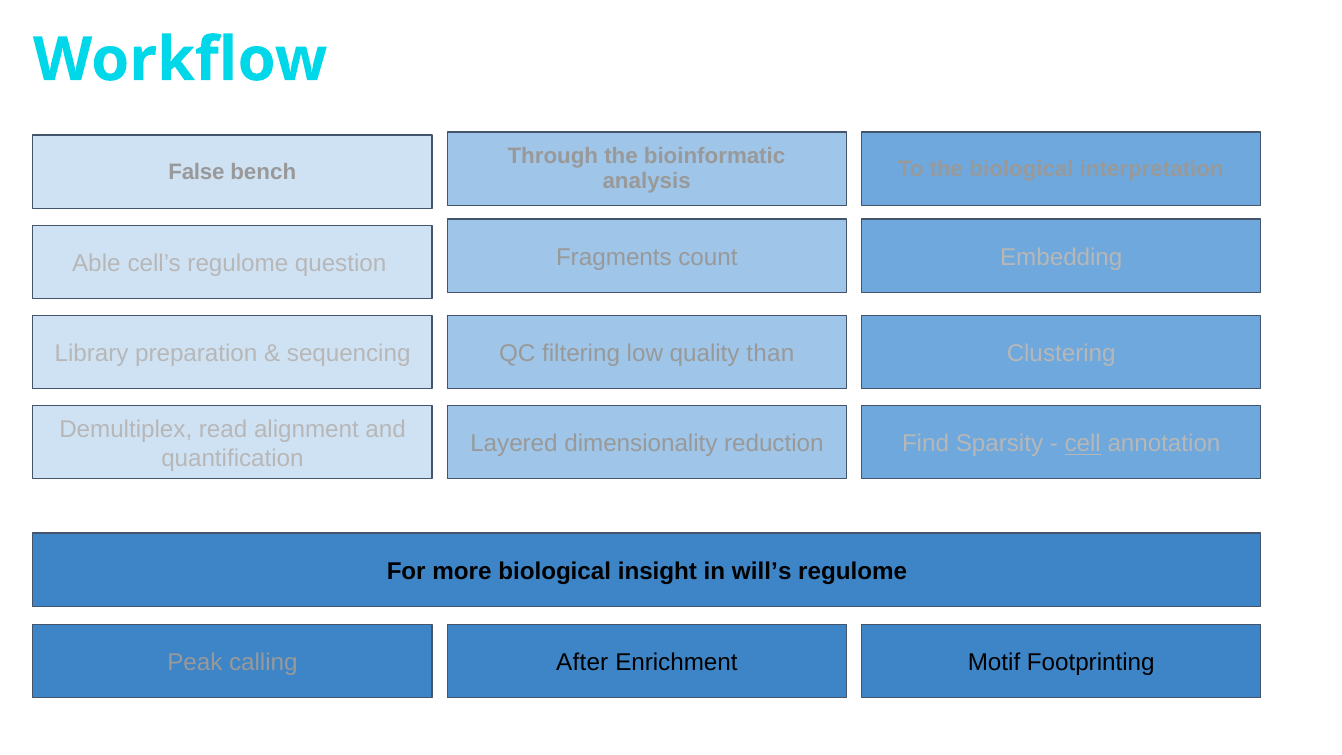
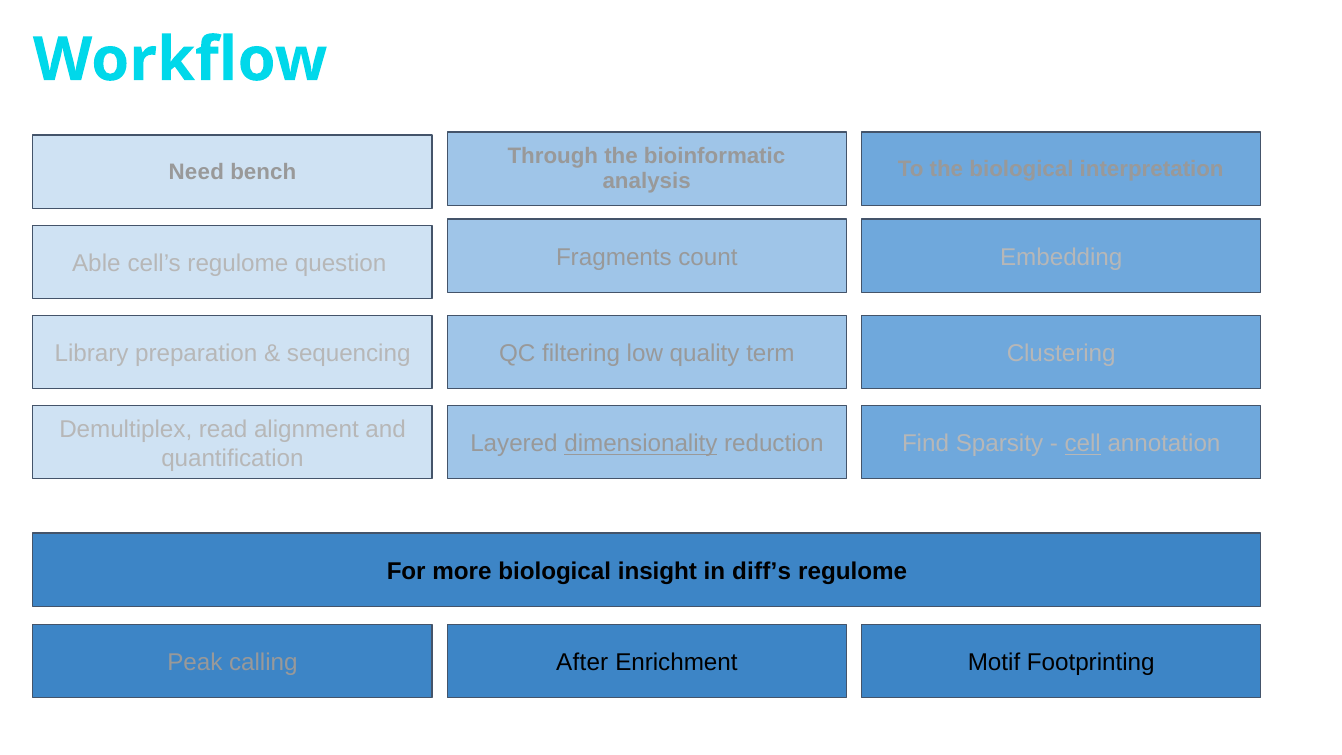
False: False -> Need (196, 172)
than: than -> term (770, 354)
dimensionality underline: none -> present (641, 444)
will’s: will’s -> diff’s (762, 571)
